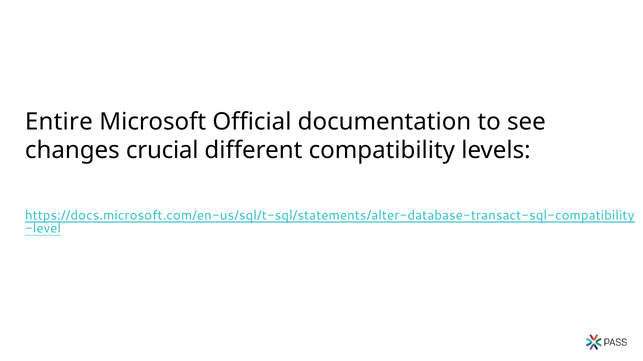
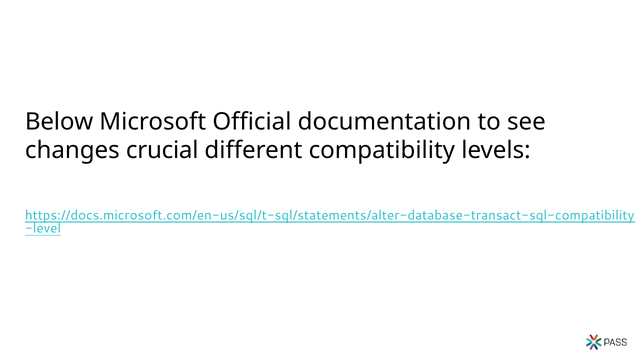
Entire: Entire -> Below (59, 122)
